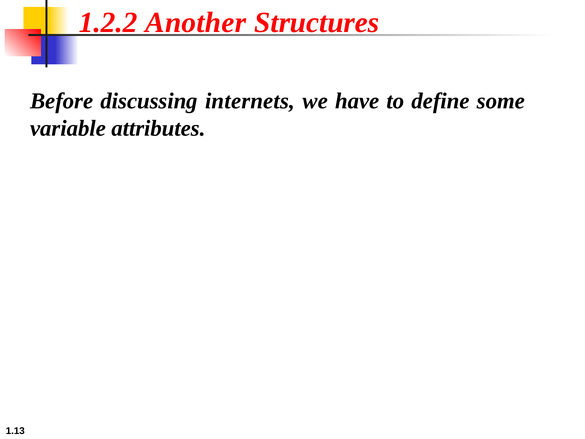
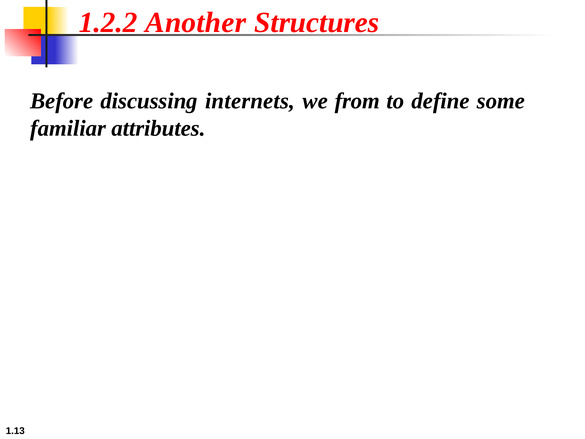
have: have -> from (357, 101)
variable: variable -> familiar (68, 128)
